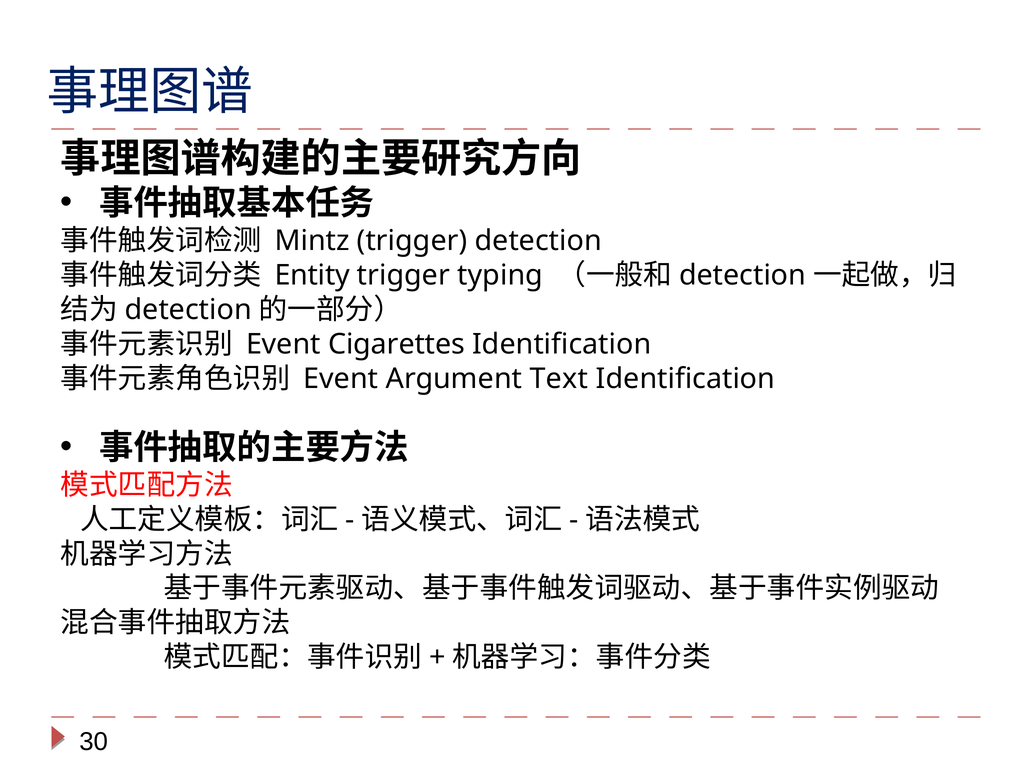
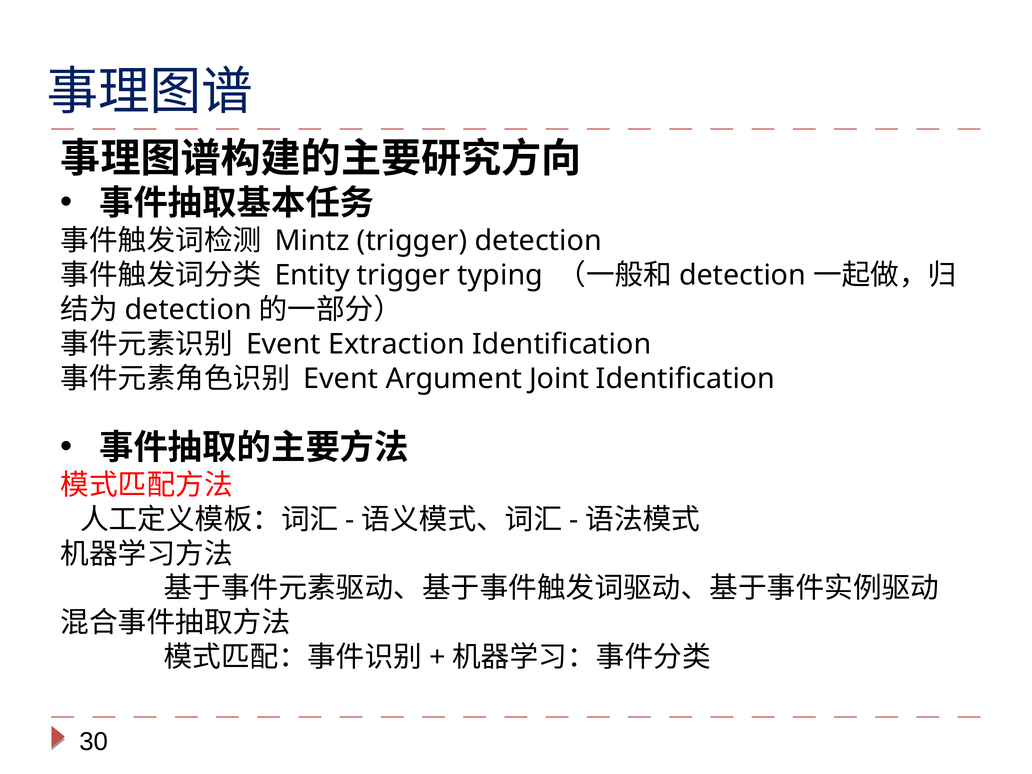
Cigarettes: Cigarettes -> Extraction (396, 344)
Text: Text -> Joint (559, 379)
